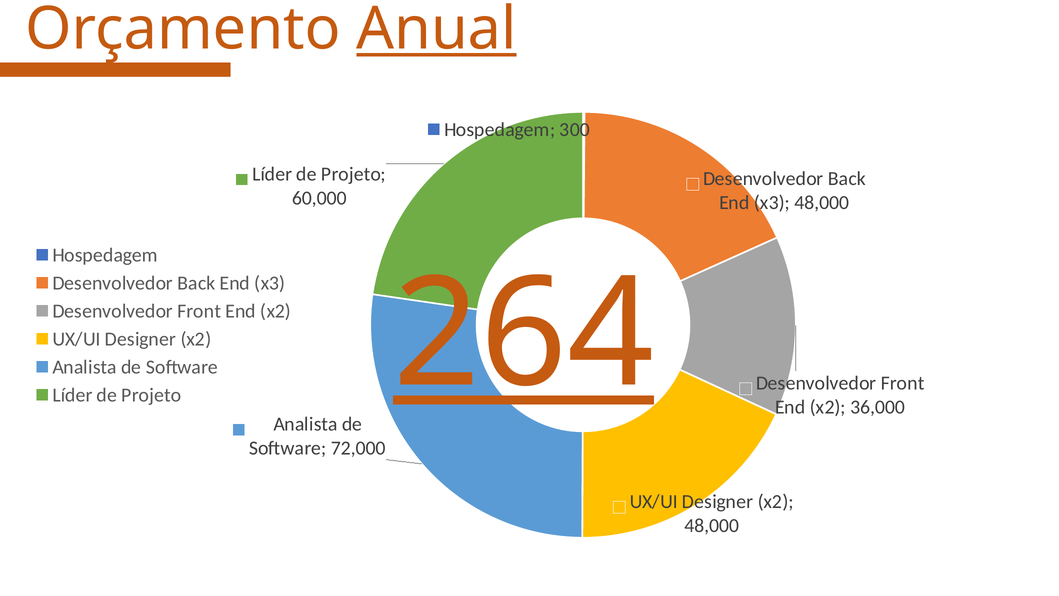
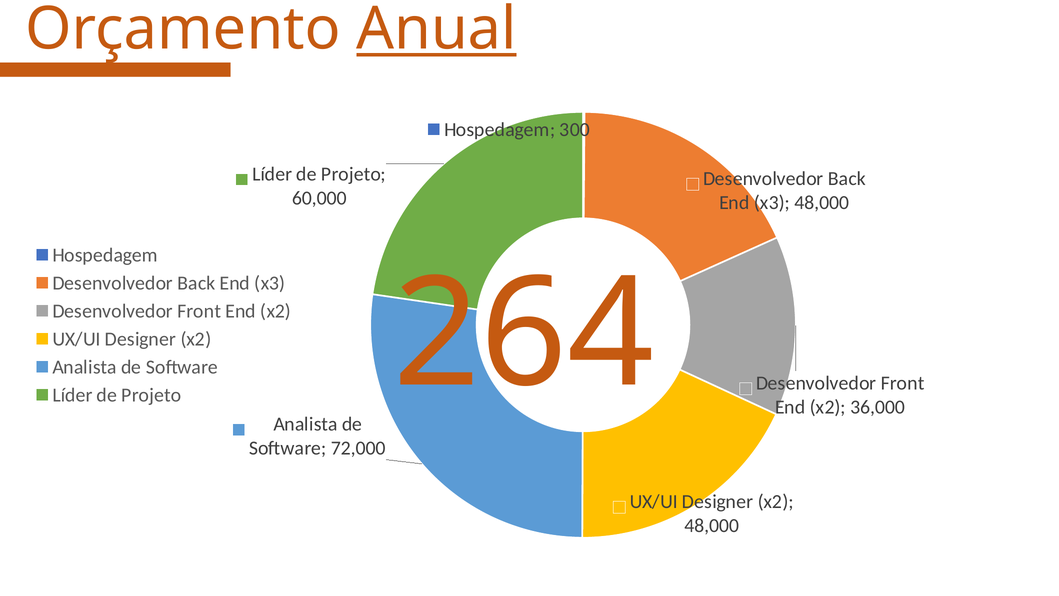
264 underline: present -> none (524, 334)
